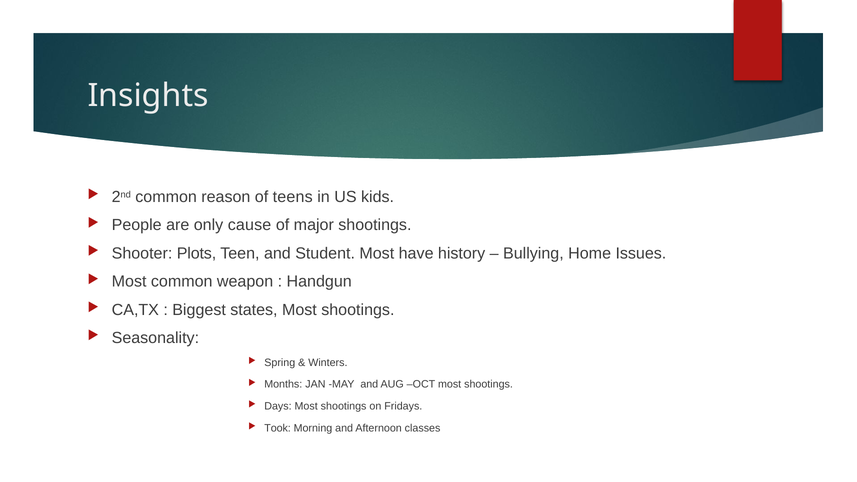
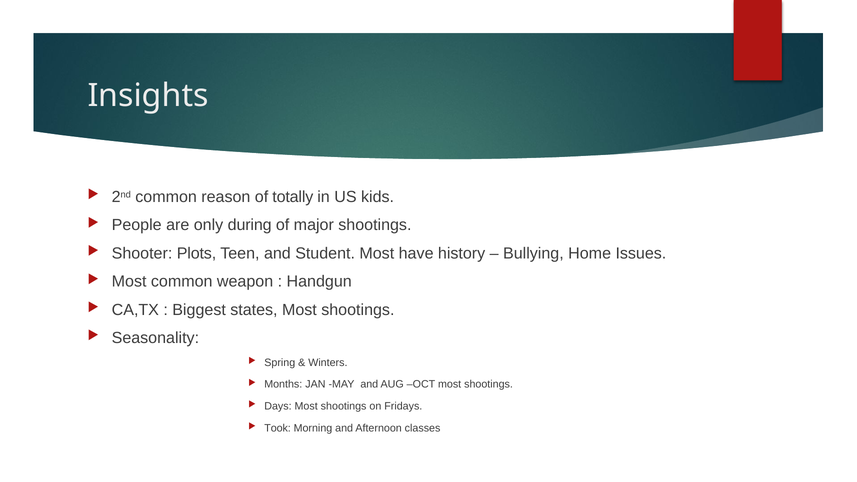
teens: teens -> totally (293, 197)
cause: cause -> during (250, 225)
